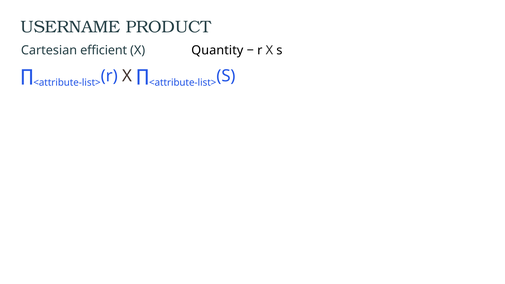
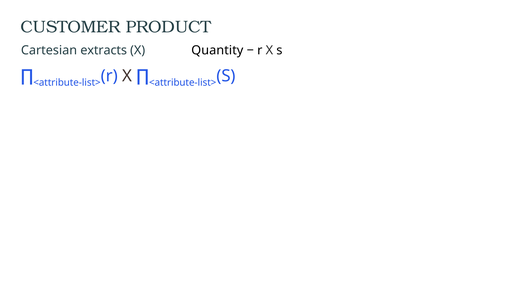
USERNAME: USERNAME -> CUSTOMER (70, 27)
efficient: efficient -> extracts (104, 50)
